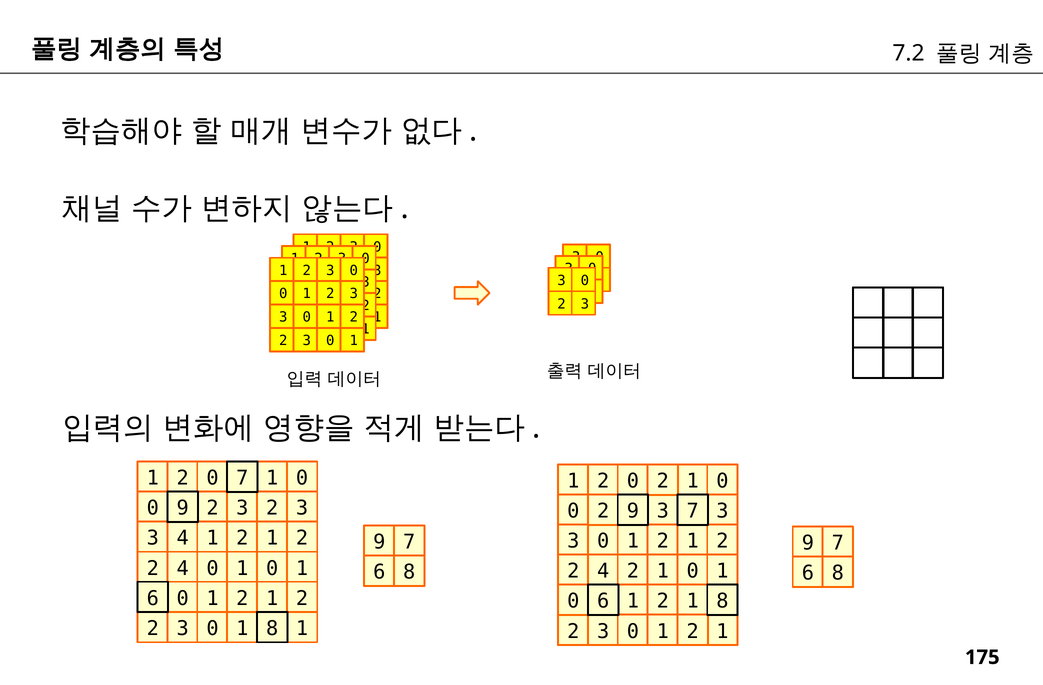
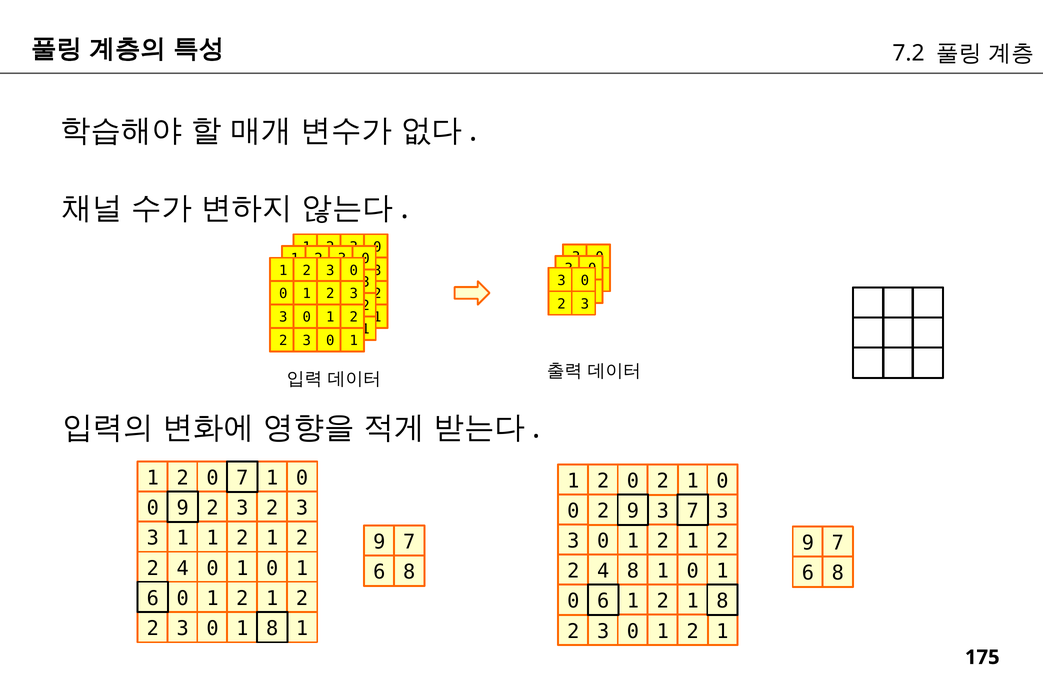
3 4: 4 -> 1 (183, 538)
4 2: 2 -> 8 (633, 571)
